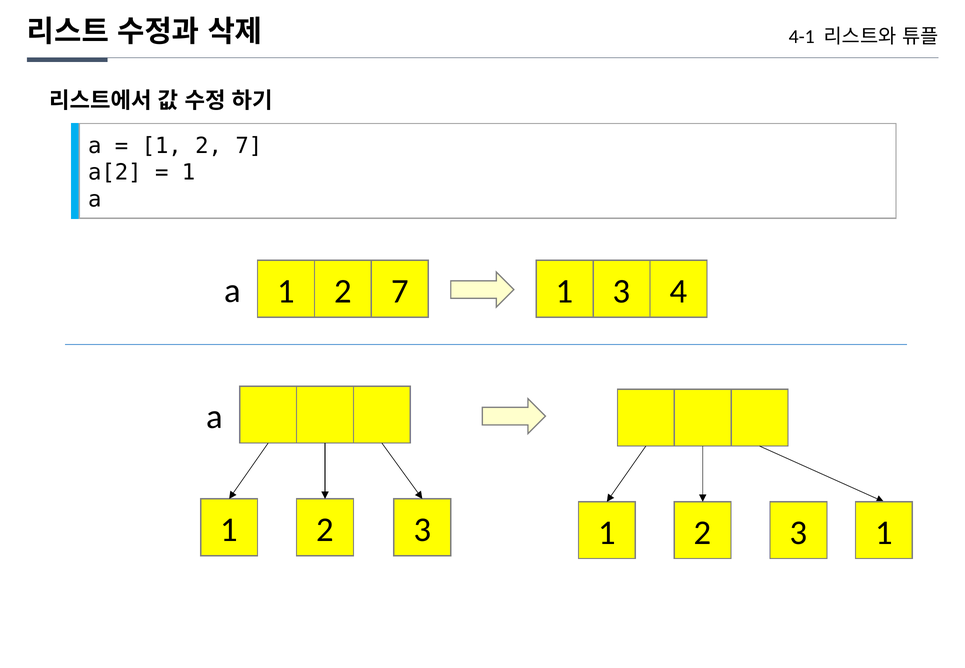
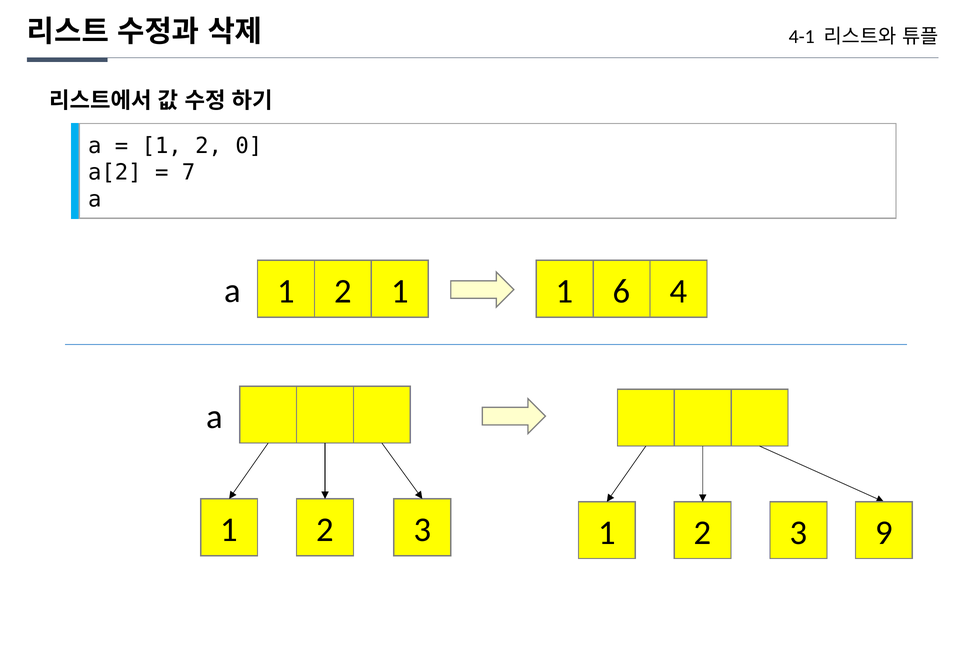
7: 7 -> 0 (249, 146)
1: 1 -> 7 (189, 172)
1 3: 3 -> 6 (622, 291)
7: 7 -> 1 (400, 291)
1: 1 -> 9 (884, 533)
